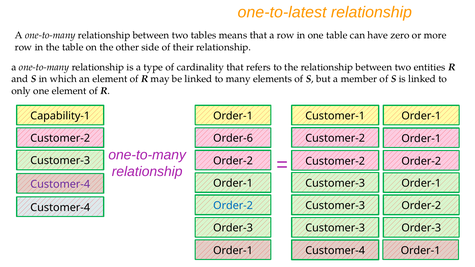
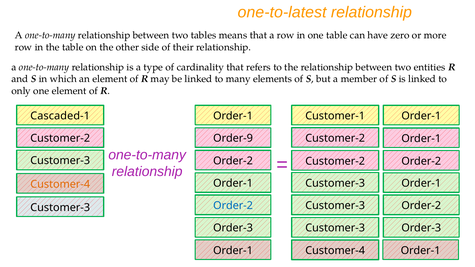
Capability-1: Capability-1 -> Cascaded-1 (60, 116)
Order-6: Order-6 -> Order-9 (233, 138)
Customer-4 colour: purple -> orange (60, 184)
Customer-4: Customer-4 -> Customer-3 (60, 208)
